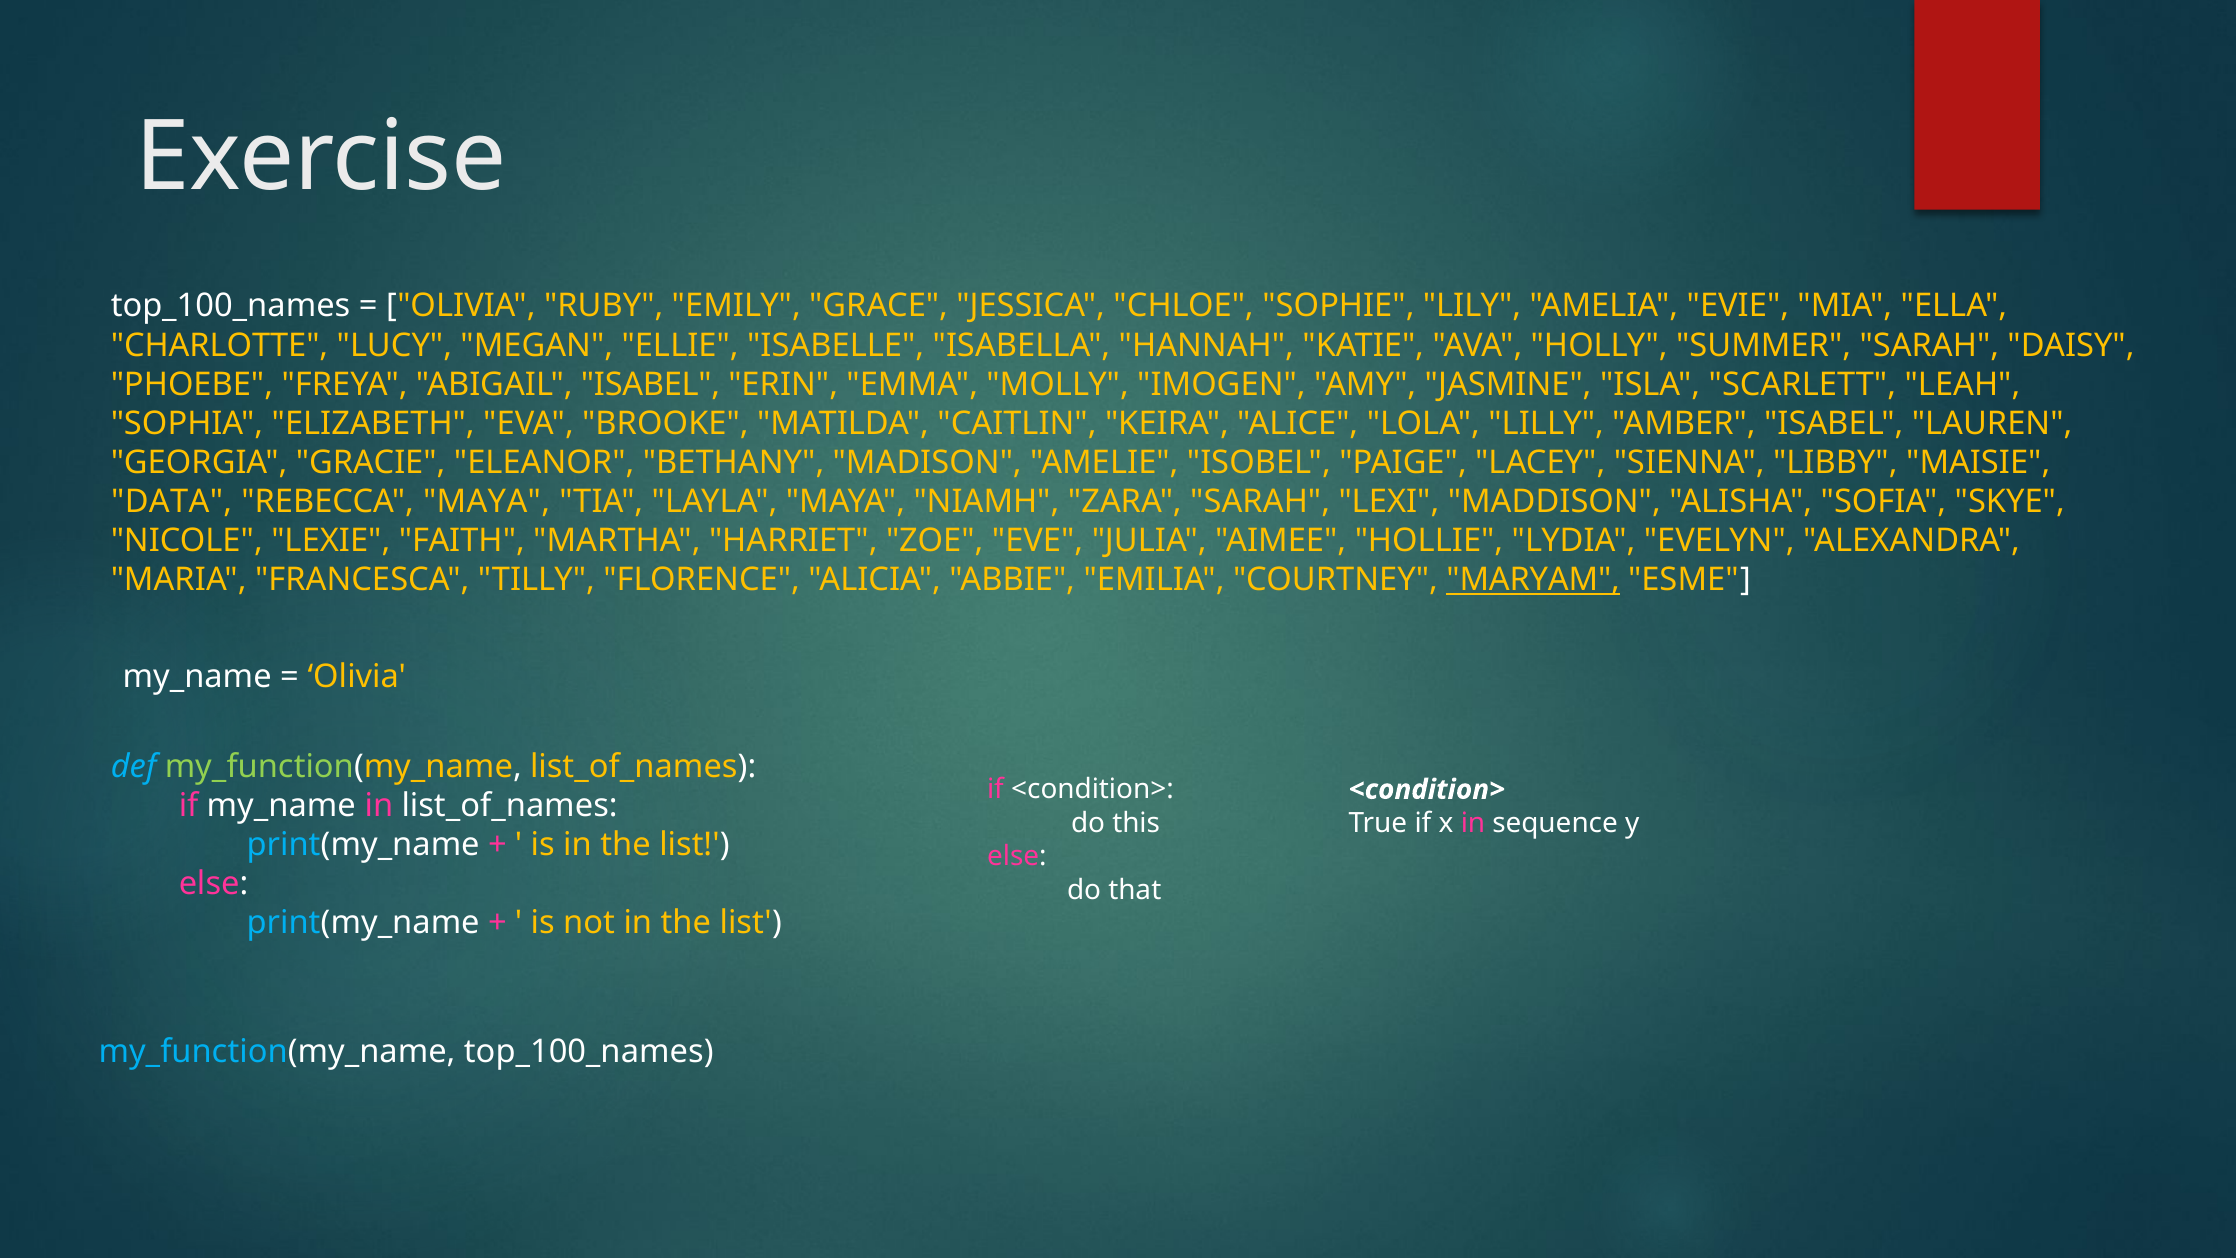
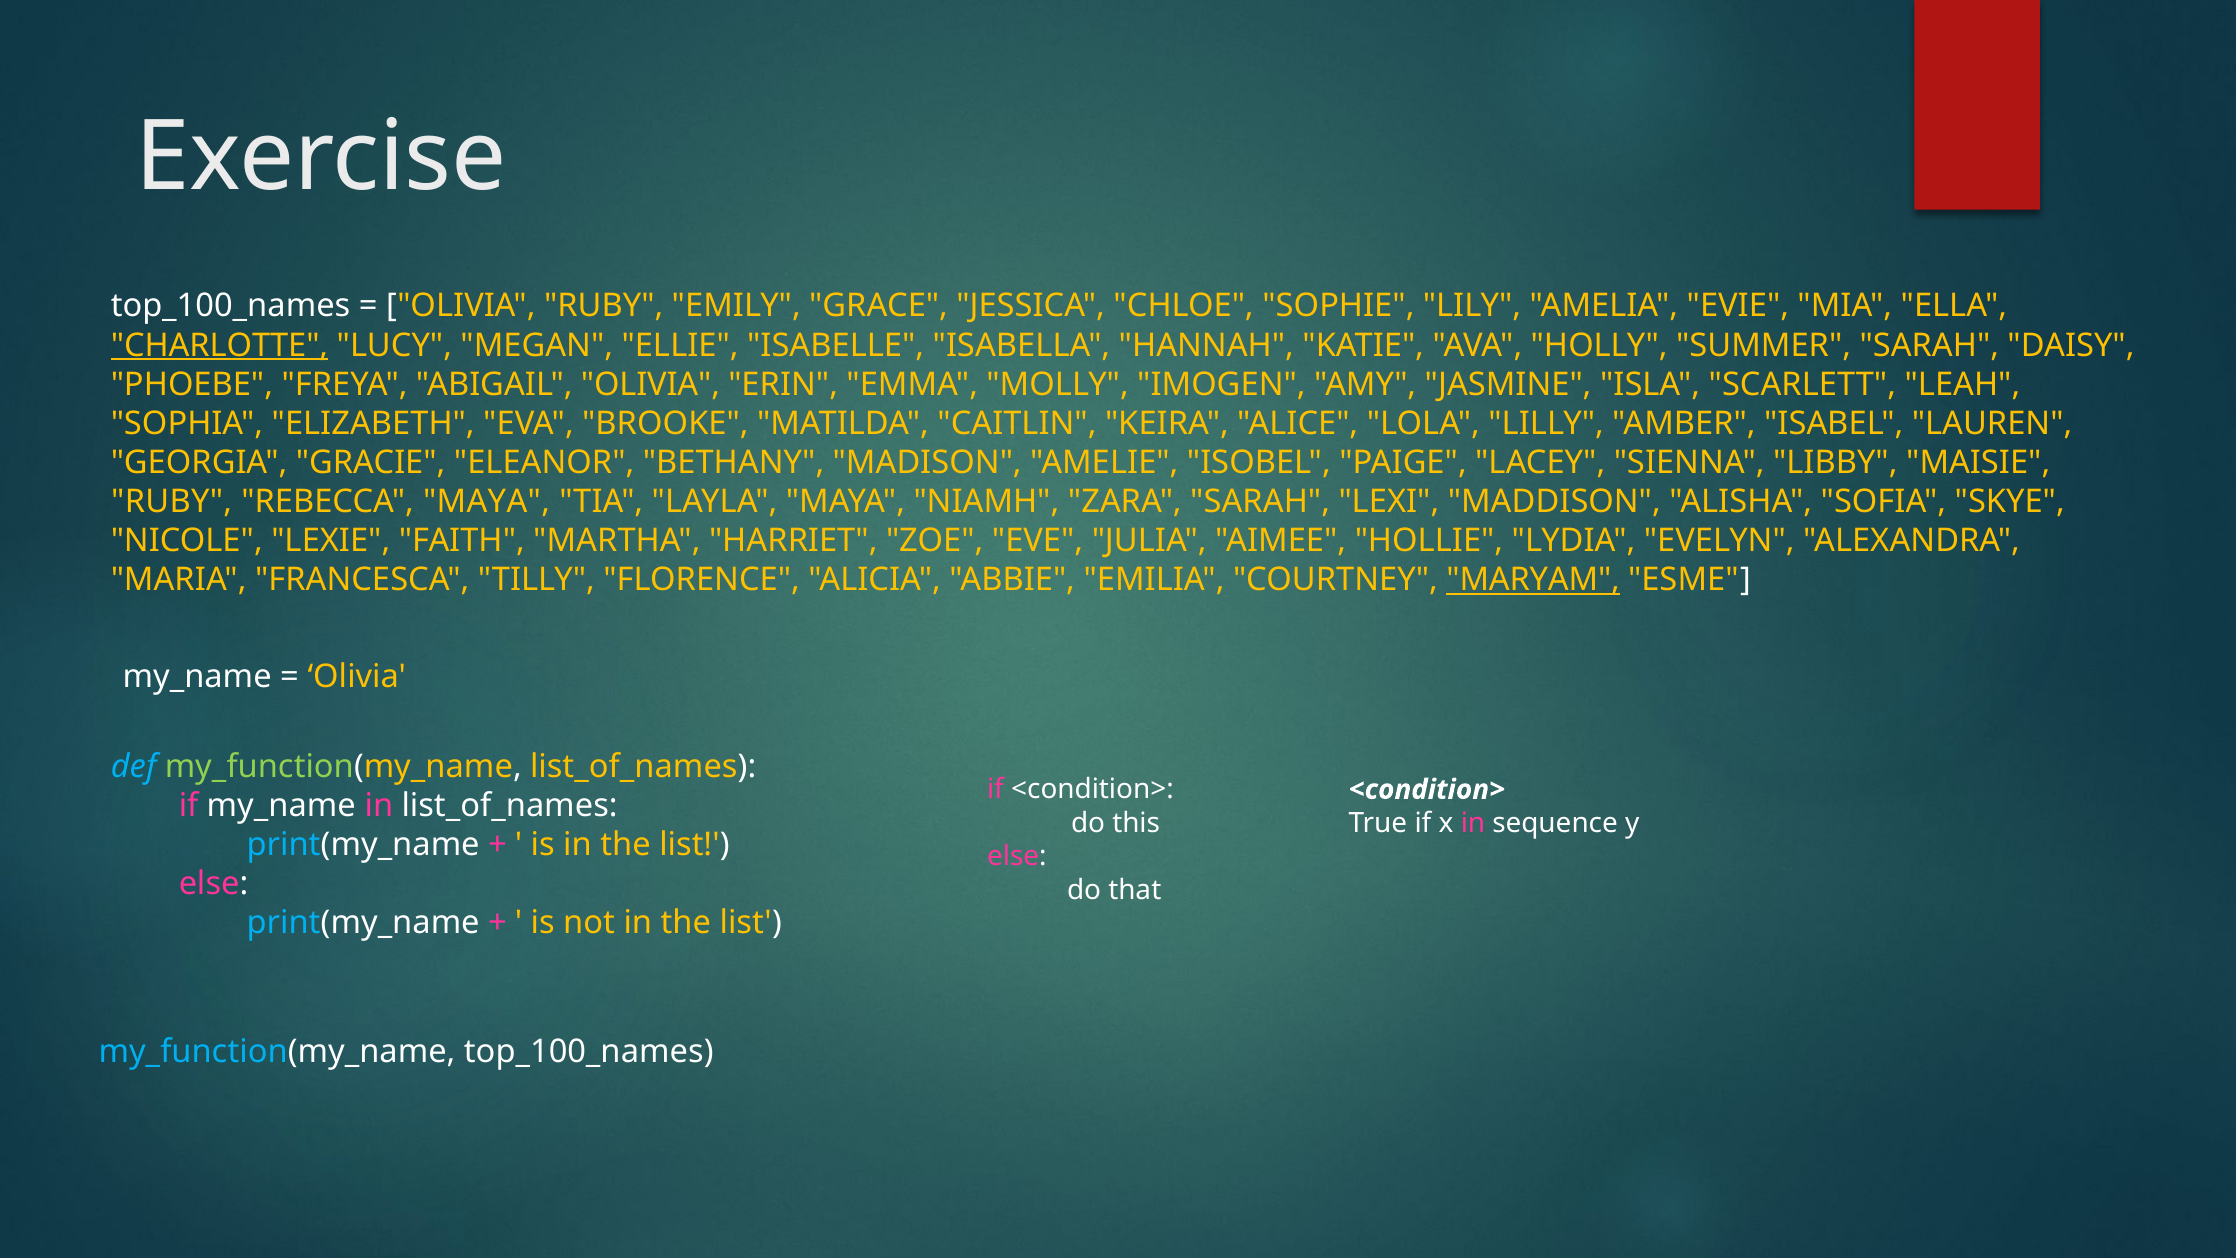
CHARLOTTE underline: none -> present (220, 345)
ABIGAIL ISABEL: ISABEL -> OLIVIA (651, 384)
DATA: DATA -> RUBY (172, 502)
